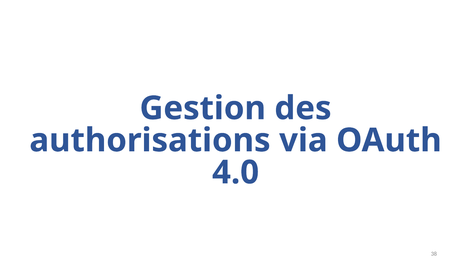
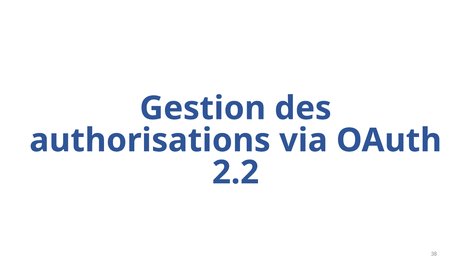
4.0: 4.0 -> 2.2 (236, 173)
